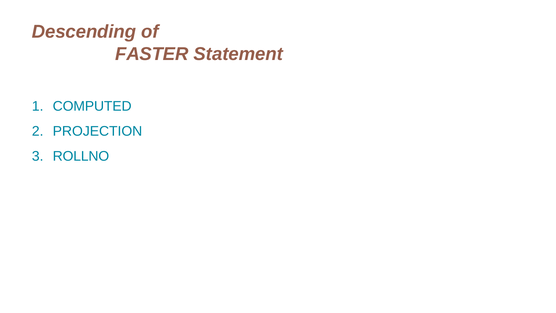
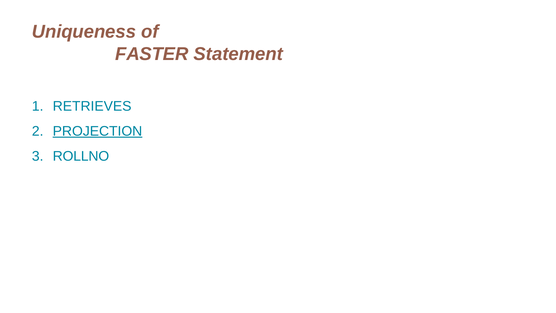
Descending: Descending -> Uniqueness (84, 32)
COMPUTED: COMPUTED -> RETRIEVES (92, 106)
PROJECTION underline: none -> present (97, 131)
